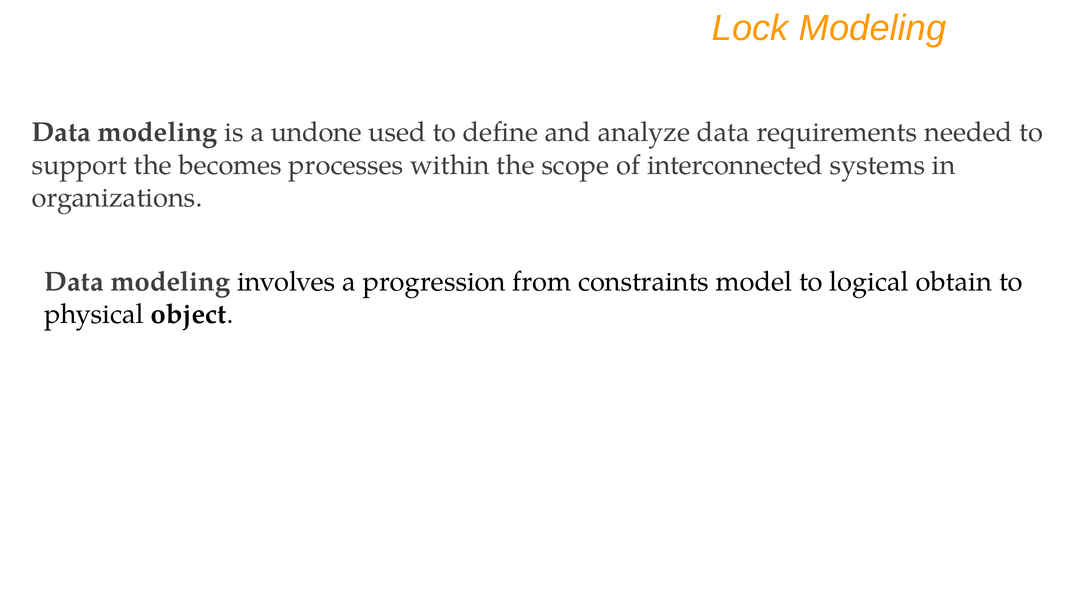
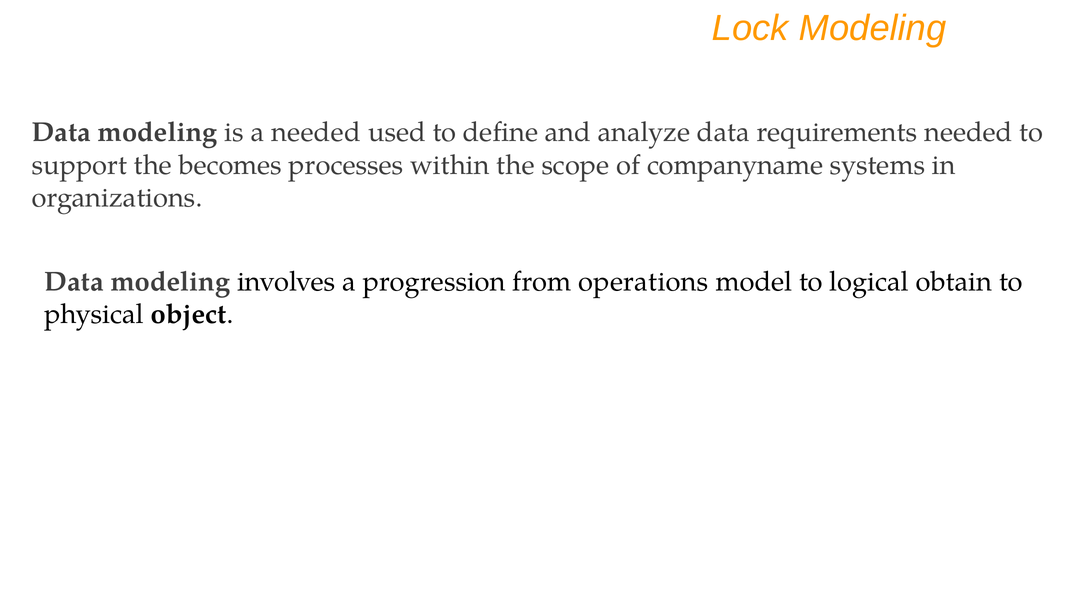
a undone: undone -> needed (316, 132)
interconnected: interconnected -> companyname (735, 165)
constraints: constraints -> operations (643, 281)
